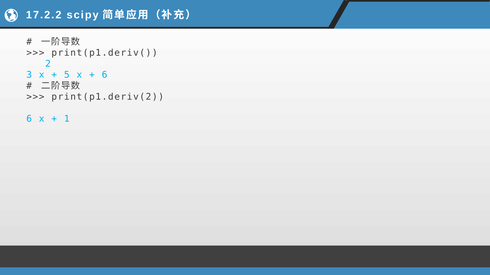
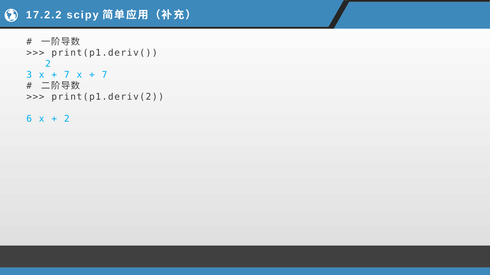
5: 5 -> 7 (67, 75)
6: 6 -> 7 (105, 75)
1: 1 -> 2 (67, 119)
